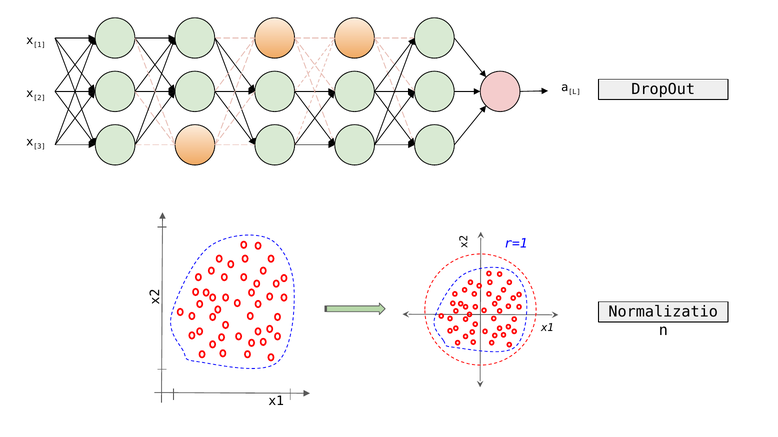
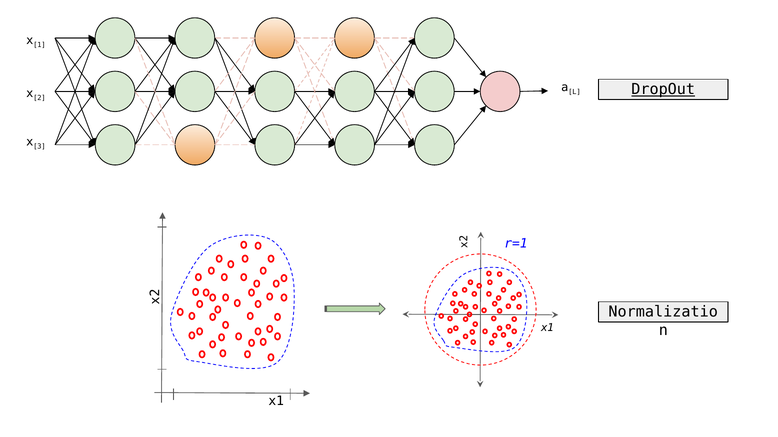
DropOut underline: none -> present (663, 89)
